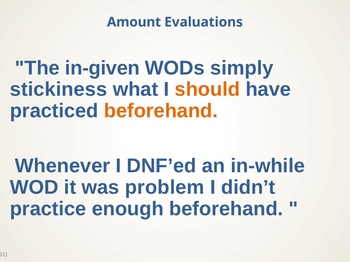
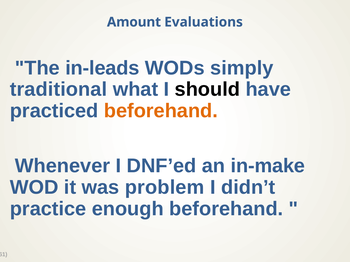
in-given: in-given -> in-leads (102, 68)
stickiness: stickiness -> traditional (58, 90)
should colour: orange -> black (207, 90)
in-while: in-while -> in-make (268, 166)
